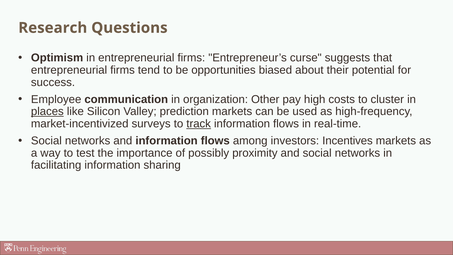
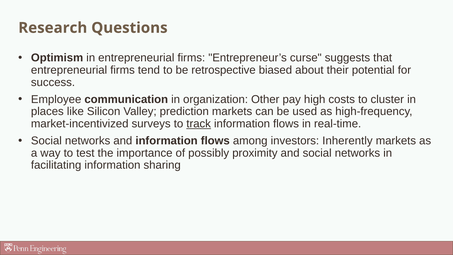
opportunities: opportunities -> retrospective (224, 70)
places underline: present -> none (47, 111)
Incentives: Incentives -> Inherently (347, 141)
